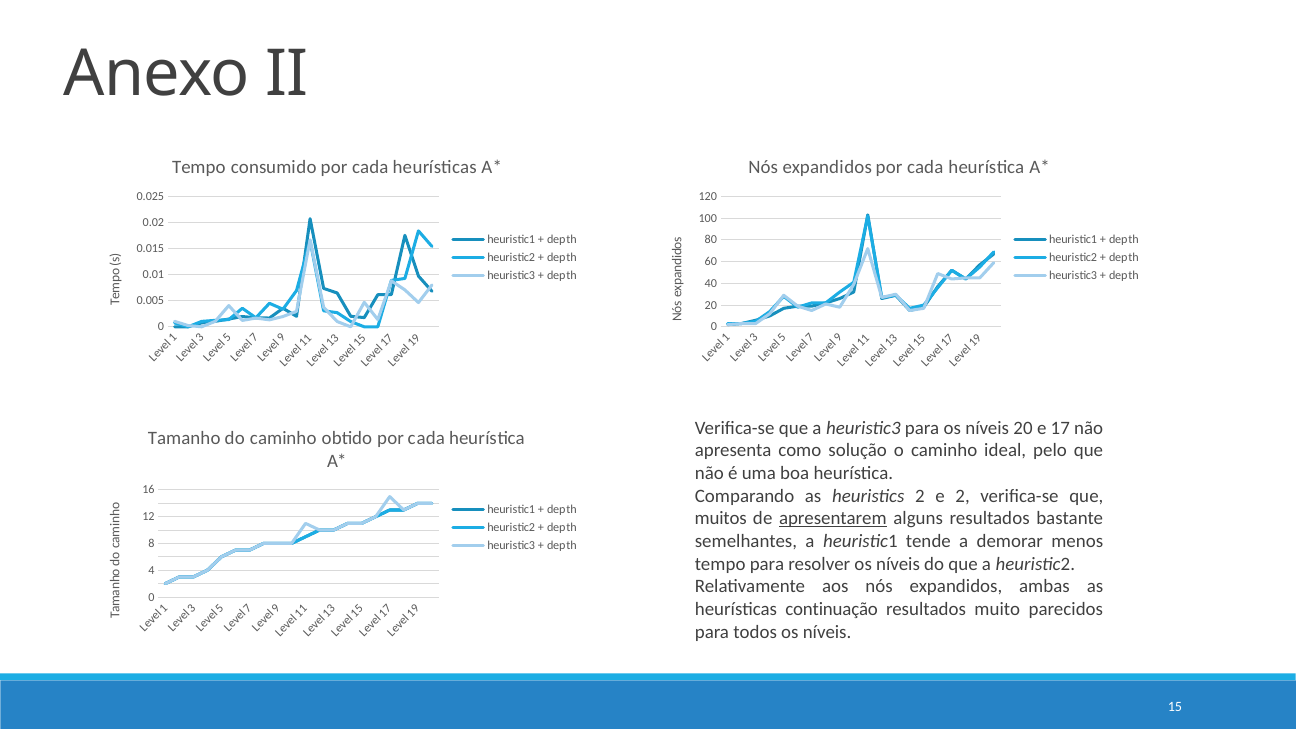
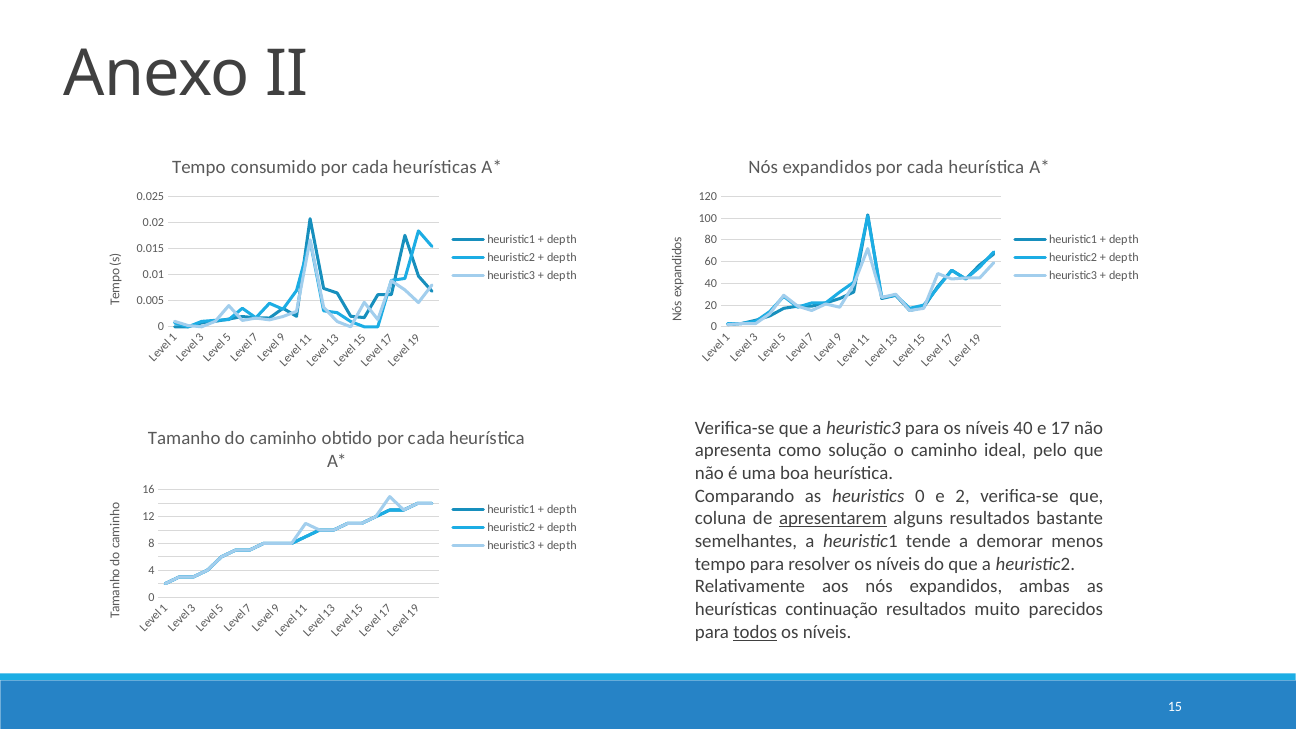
níveis 20: 20 -> 40 (1023, 428)
heuristics 2: 2 -> 0 (920, 496)
muitos: muitos -> coluna (721, 519)
todos underline: none -> present (755, 632)
